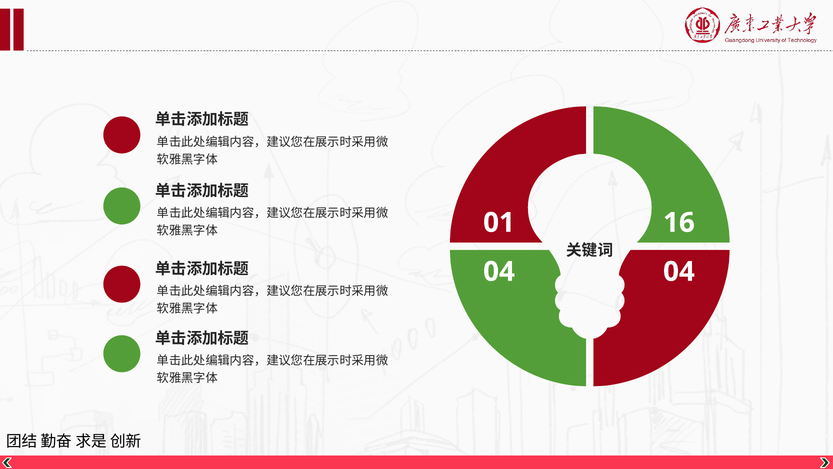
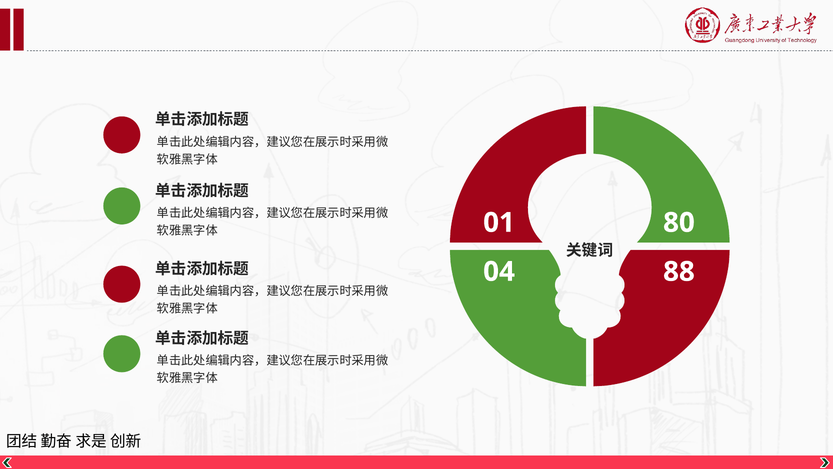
16: 16 -> 80 (679, 222)
04 04: 04 -> 88 (679, 271)
